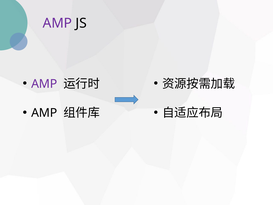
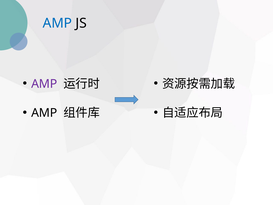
AMP colour: purple -> blue (57, 23)
